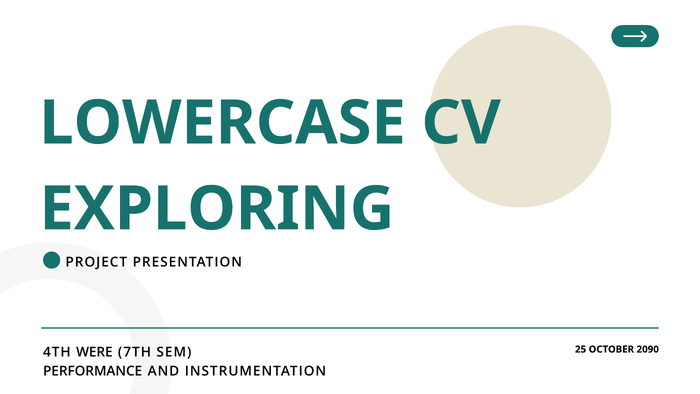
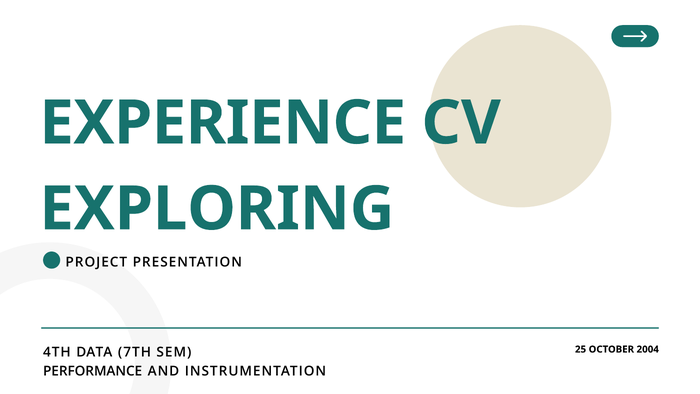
LOWERCASE: LOWERCASE -> EXPERIENCE (223, 123)
WERE: WERE -> DATA (94, 352)
2090: 2090 -> 2004 (648, 349)
